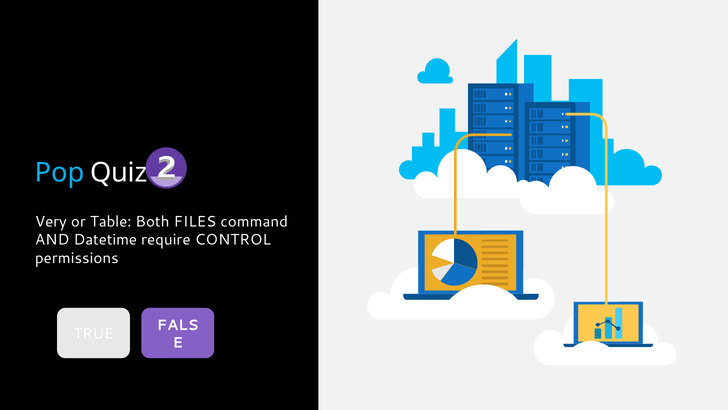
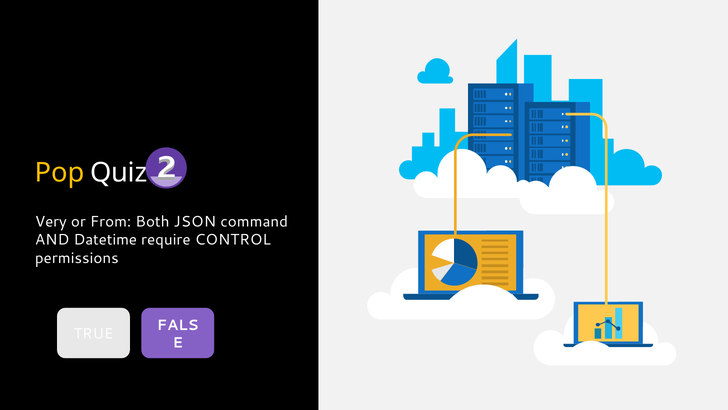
Pop colour: light blue -> yellow (60, 173)
Table: Table -> From (111, 221)
FILES: FILES -> JSON (195, 221)
